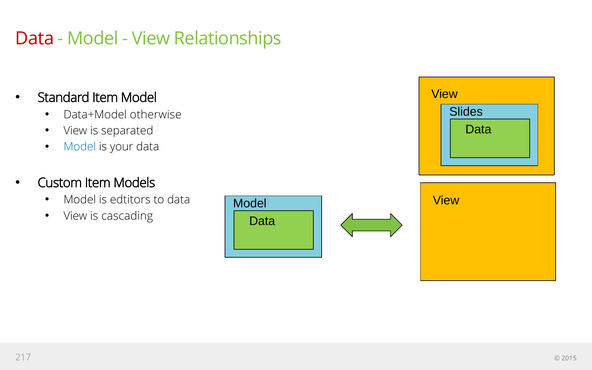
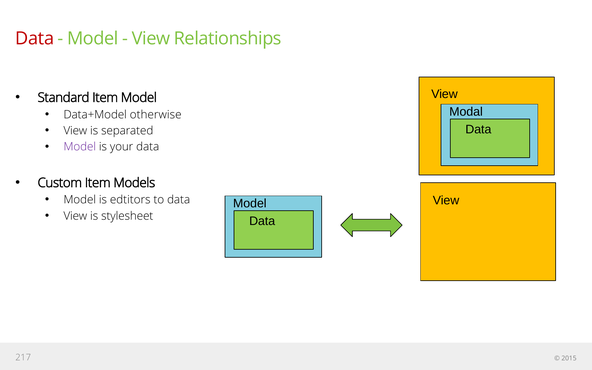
Slides: Slides -> Modal (466, 112)
Model colour: blue -> purple (80, 147)
cascading: cascading -> stylesheet (127, 216)
